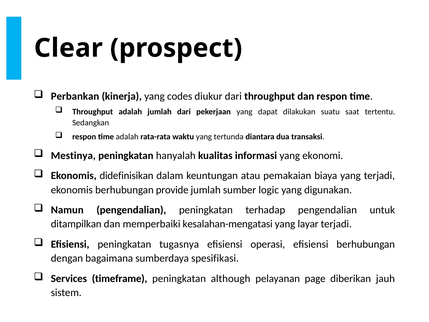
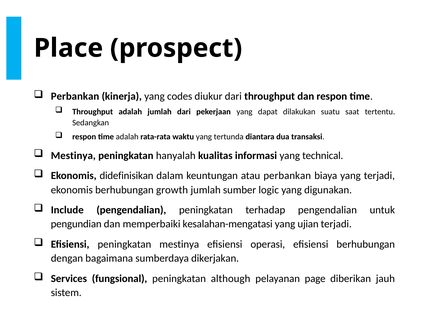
Clear: Clear -> Place (68, 48)
ekonomi: ekonomi -> technical (323, 155)
atau pemakaian: pemakaian -> perbankan (287, 176)
provide: provide -> growth (172, 190)
Namun: Namun -> Include (67, 210)
ditampilkan: ditampilkan -> pengundian (76, 224)
layar: layar -> ujian (308, 224)
peningkatan tugasnya: tugasnya -> mestinya (179, 244)
spesifikasi: spesifikasi -> dikerjakan (215, 258)
timeframe: timeframe -> fungsional (120, 278)
